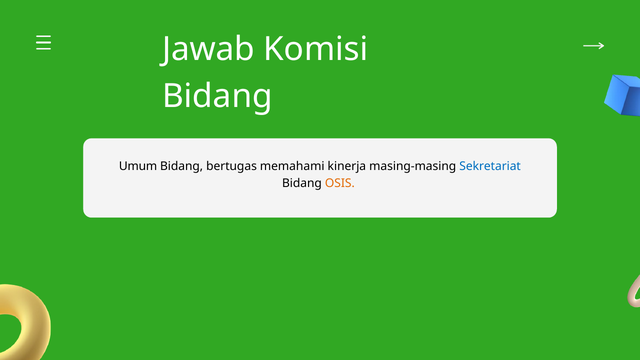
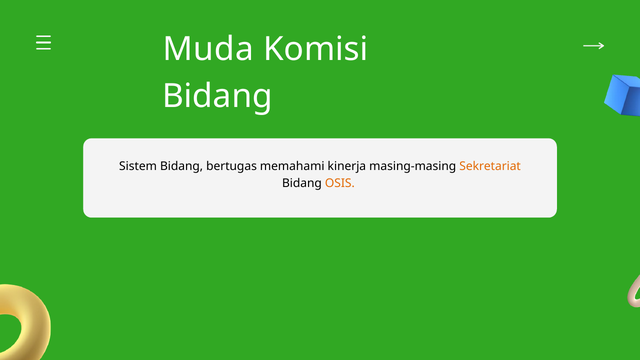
Jawab: Jawab -> Muda (208, 49)
Umum: Umum -> Sistem (138, 166)
Sekretariat colour: blue -> orange (490, 166)
